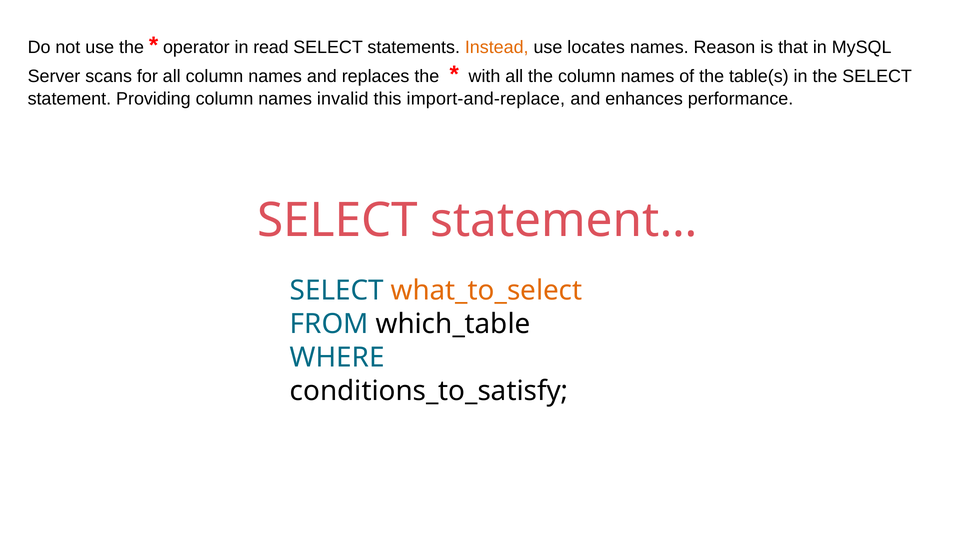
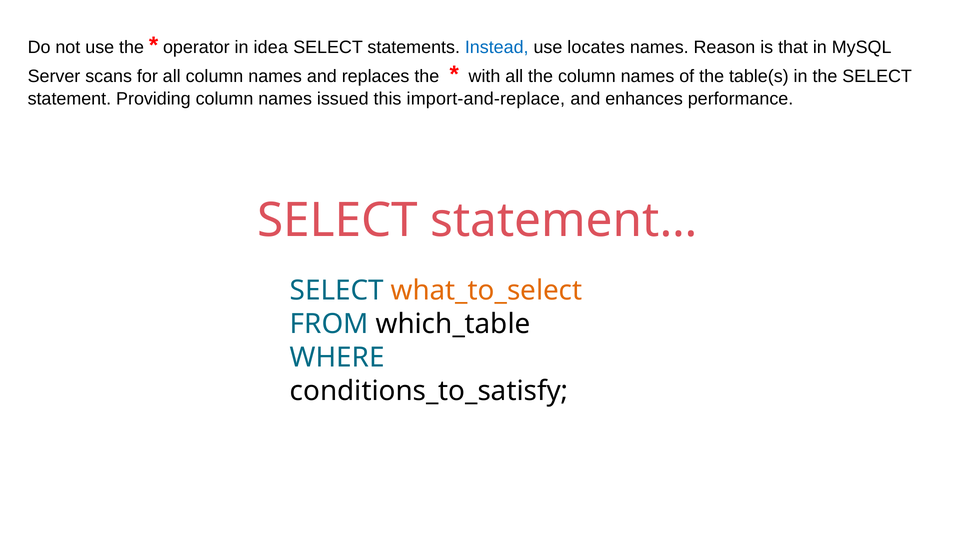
read: read -> idea (271, 48)
Instead colour: orange -> blue (497, 48)
invalid: invalid -> issued (343, 99)
